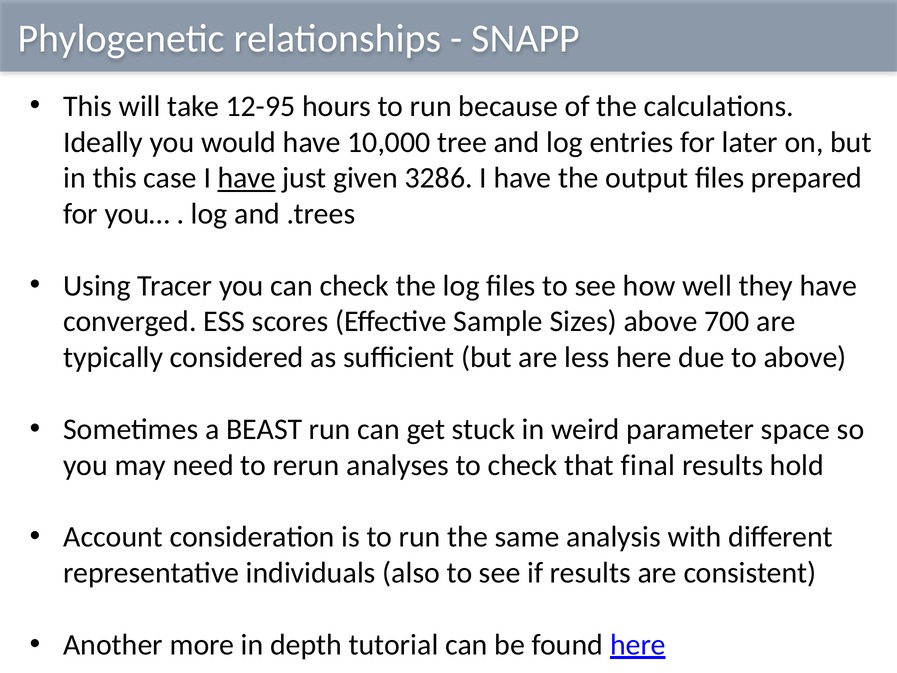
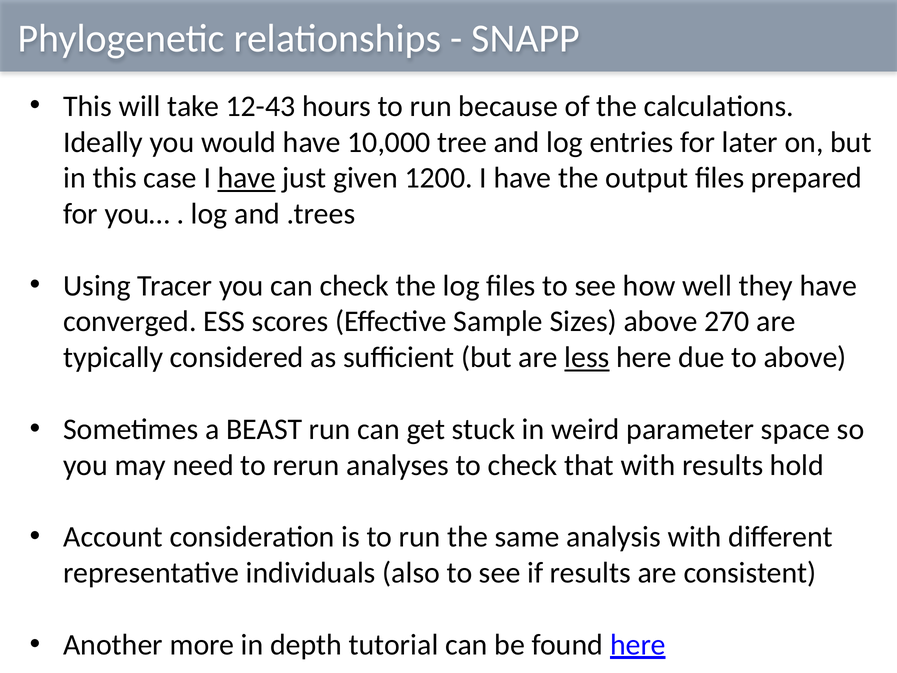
12-95: 12-95 -> 12-43 (261, 106)
3286: 3286 -> 1200 (439, 178)
700: 700 -> 270 (727, 321)
less underline: none -> present (587, 357)
that final: final -> with (648, 465)
